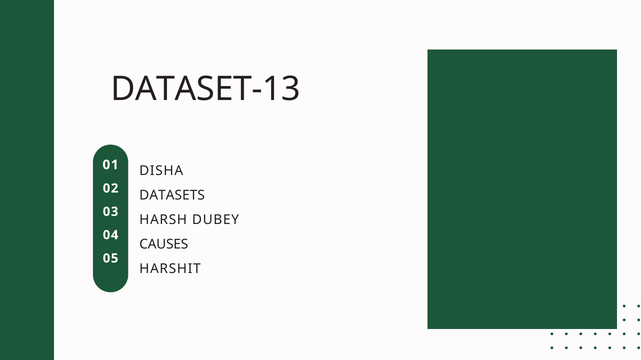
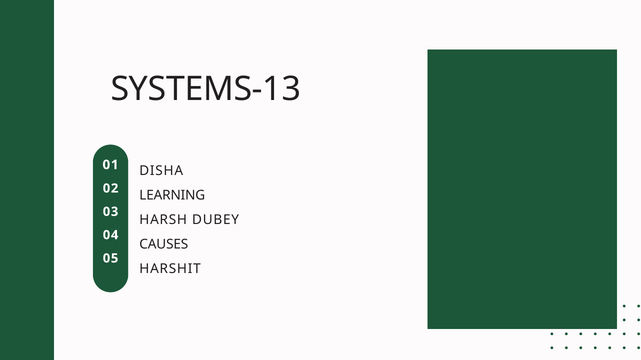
DATASET-13: DATASET-13 -> SYSTEMS-13 (206, 89)
DATASETS: DATASETS -> LEARNING (172, 195)
